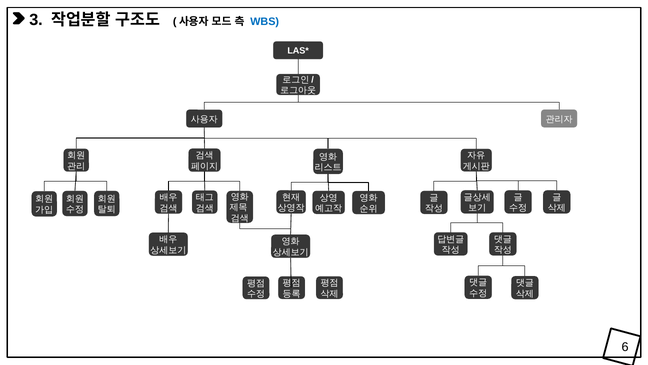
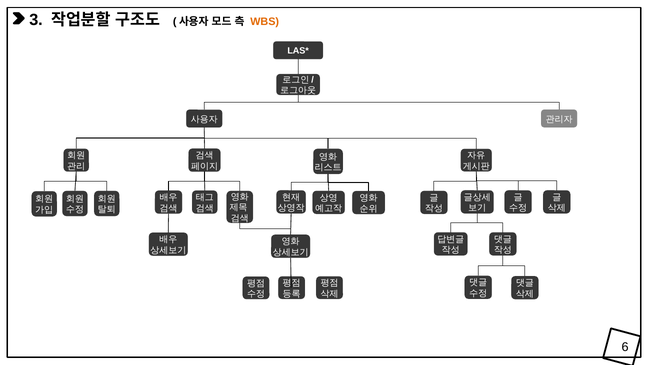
WBS colour: blue -> orange (265, 22)
